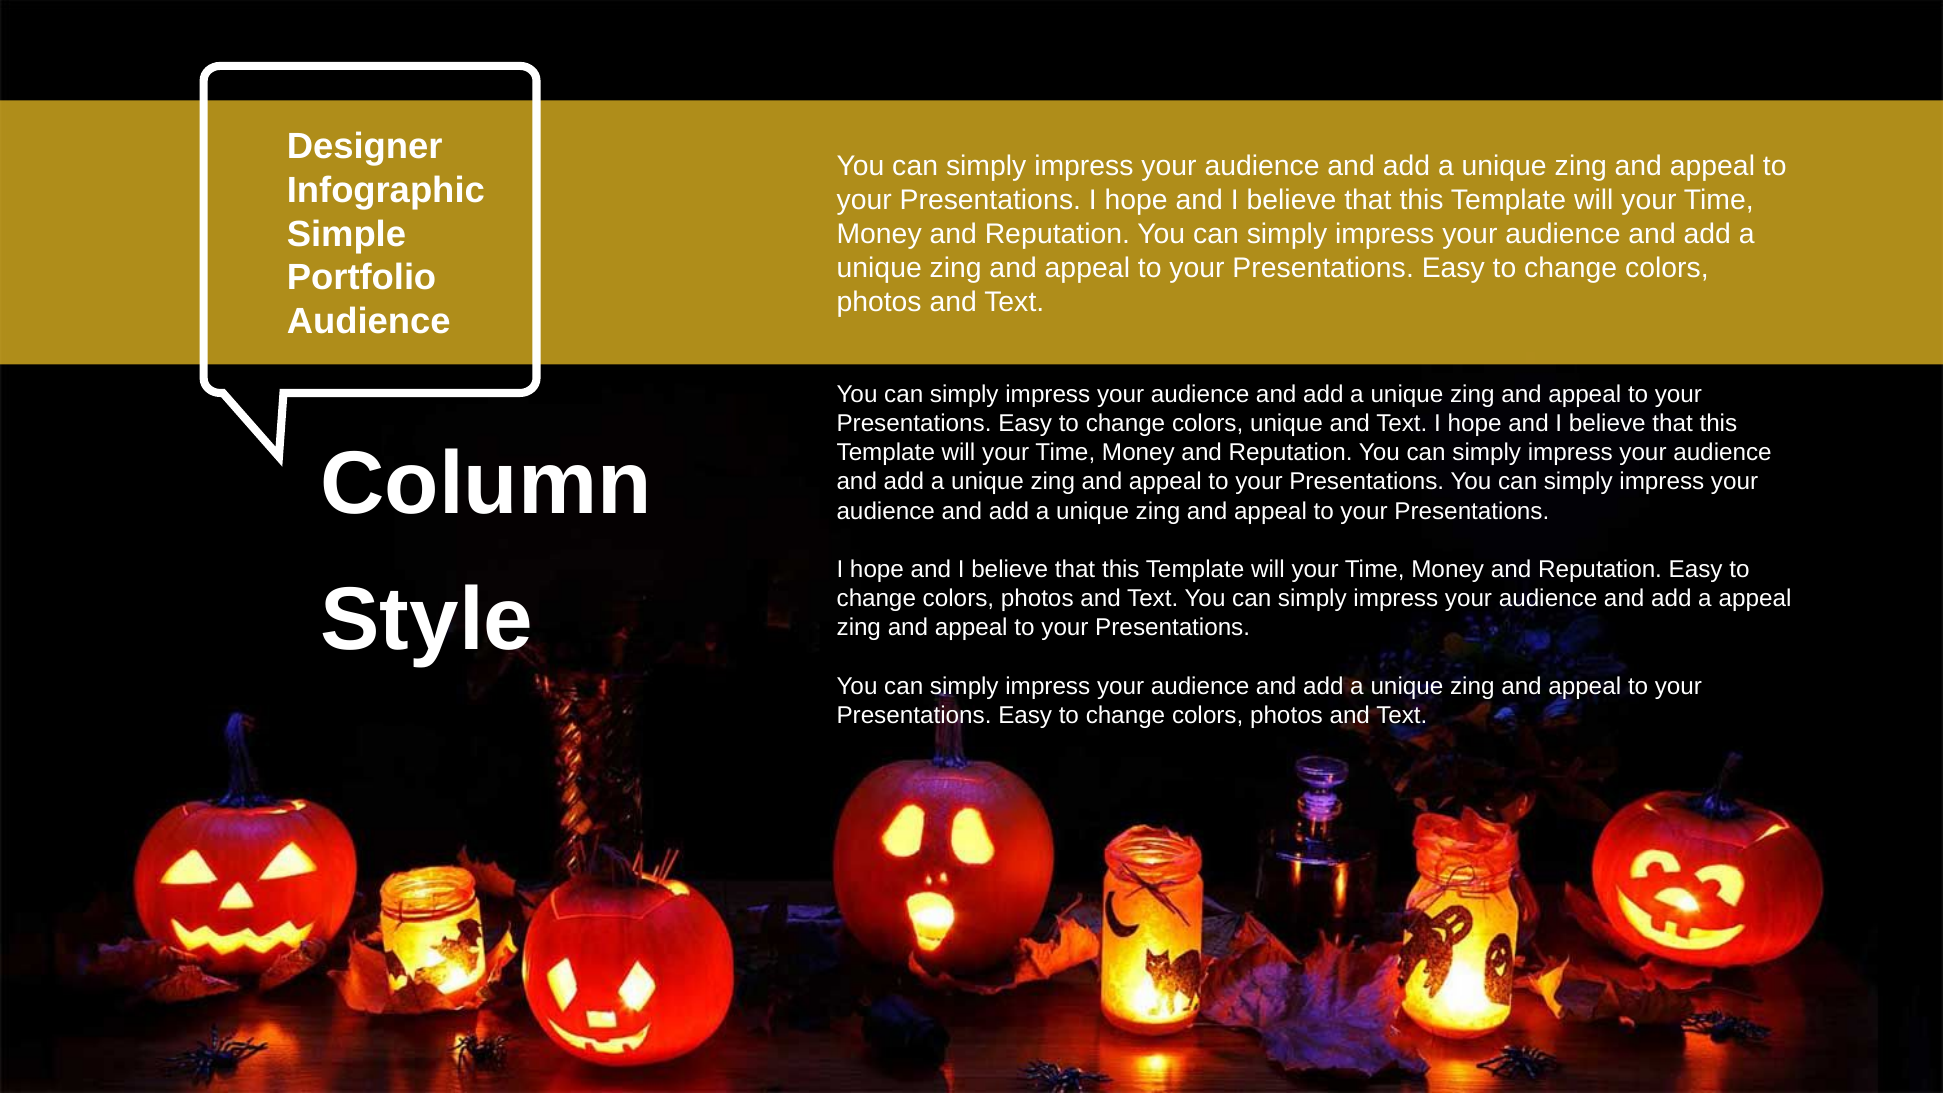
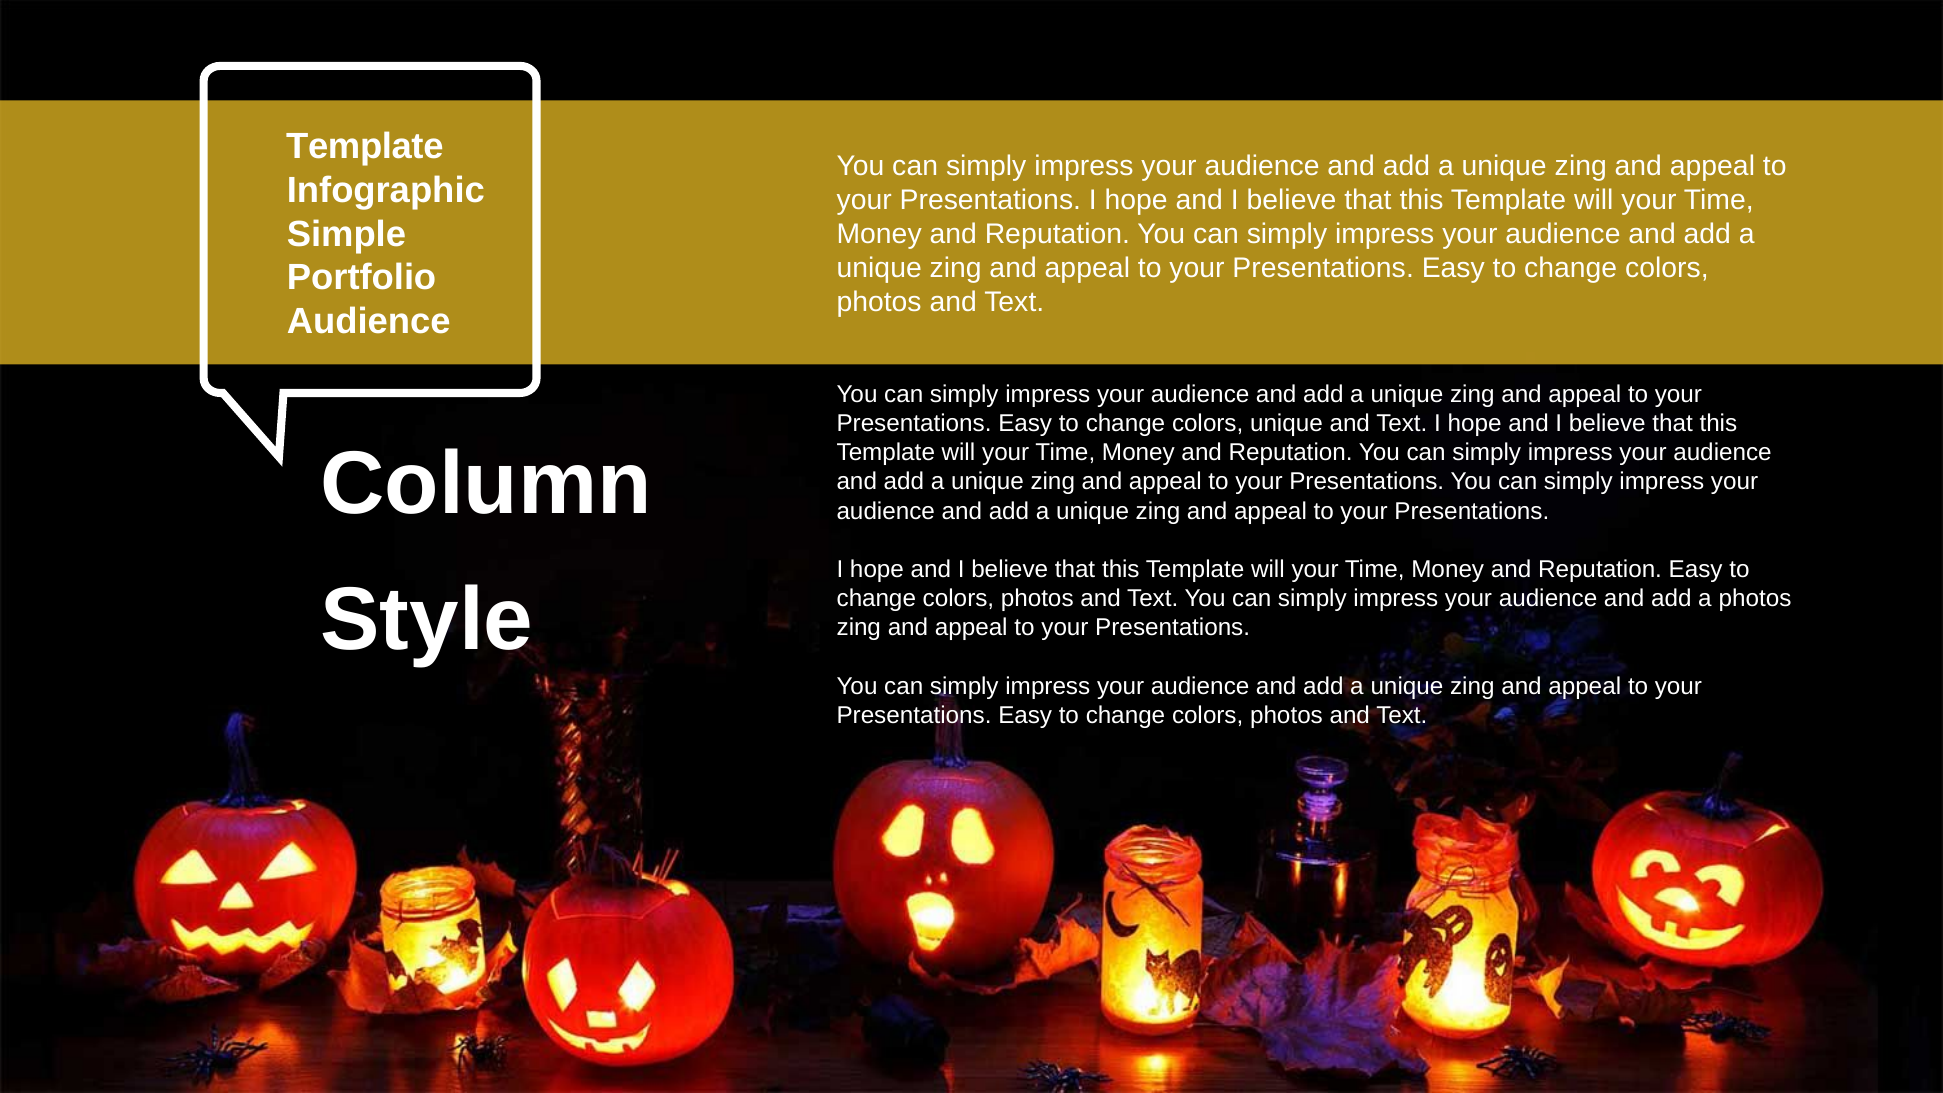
Designer: Designer -> Template (365, 147)
a appeal: appeal -> photos (1755, 599)
